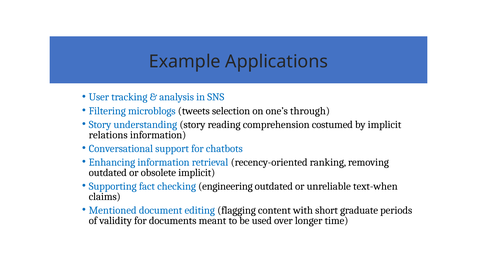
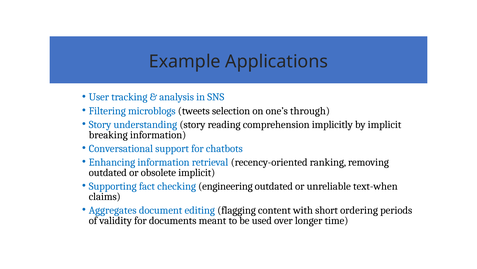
costumed: costumed -> implicitly (332, 124)
relations: relations -> breaking (108, 134)
Mentioned: Mentioned -> Aggregates (113, 210)
graduate: graduate -> ordering (359, 210)
